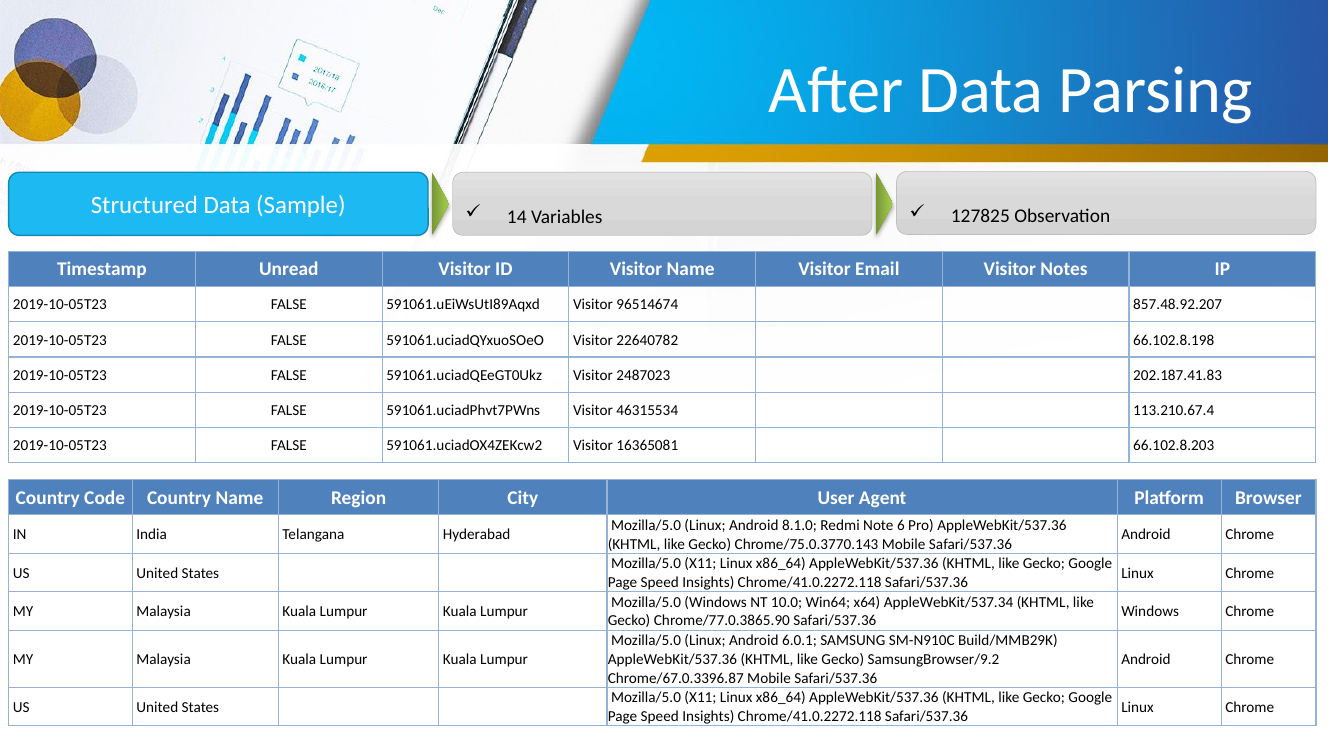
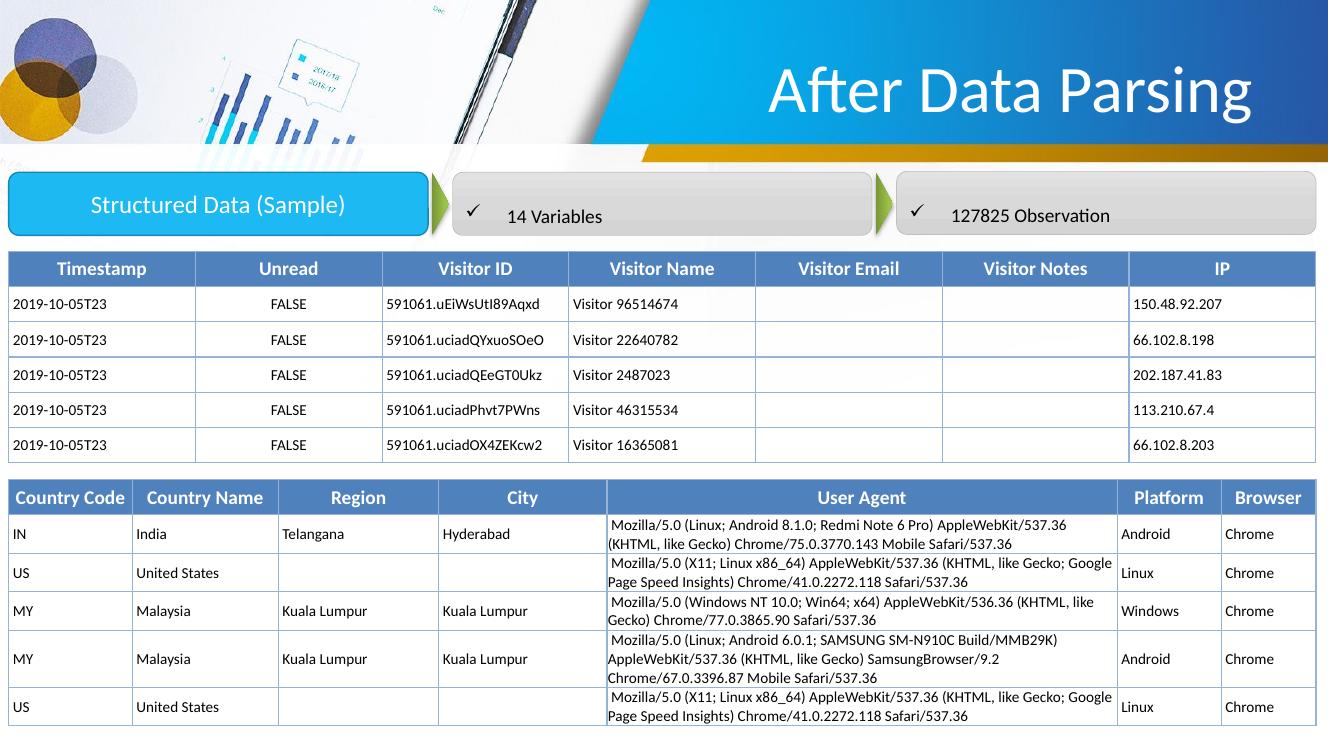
857.48.92.207: 857.48.92.207 -> 150.48.92.207 (1178, 305)
AppleWebKit/537.34: AppleWebKit/537.34 -> AppleWebKit/536.36 (949, 602)
